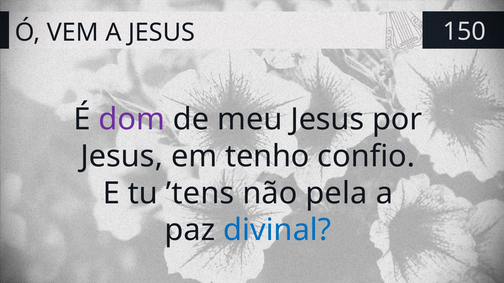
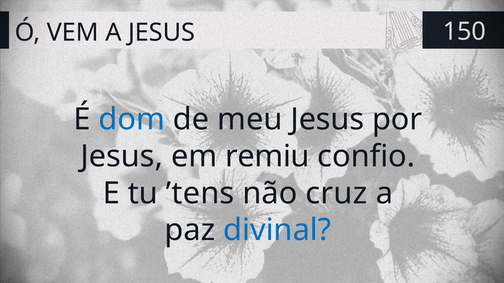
dom colour: purple -> blue (132, 120)
tenho: tenho -> remiu (267, 157)
pela: pela -> cruz (336, 194)
